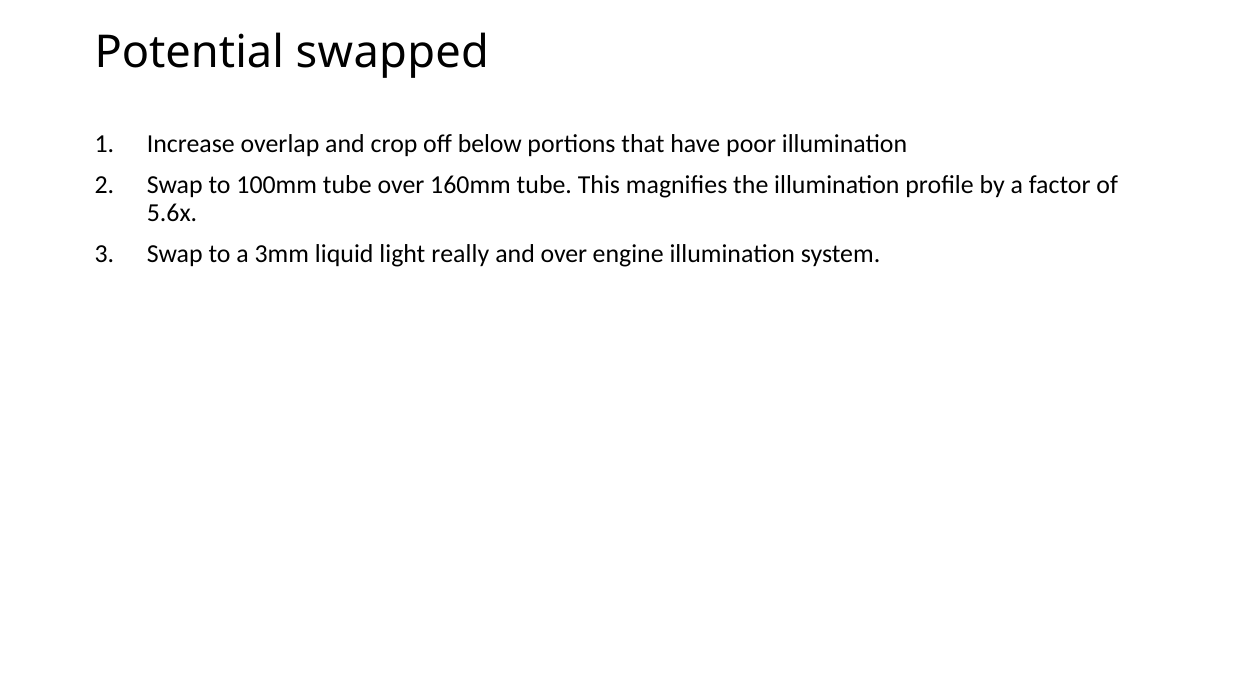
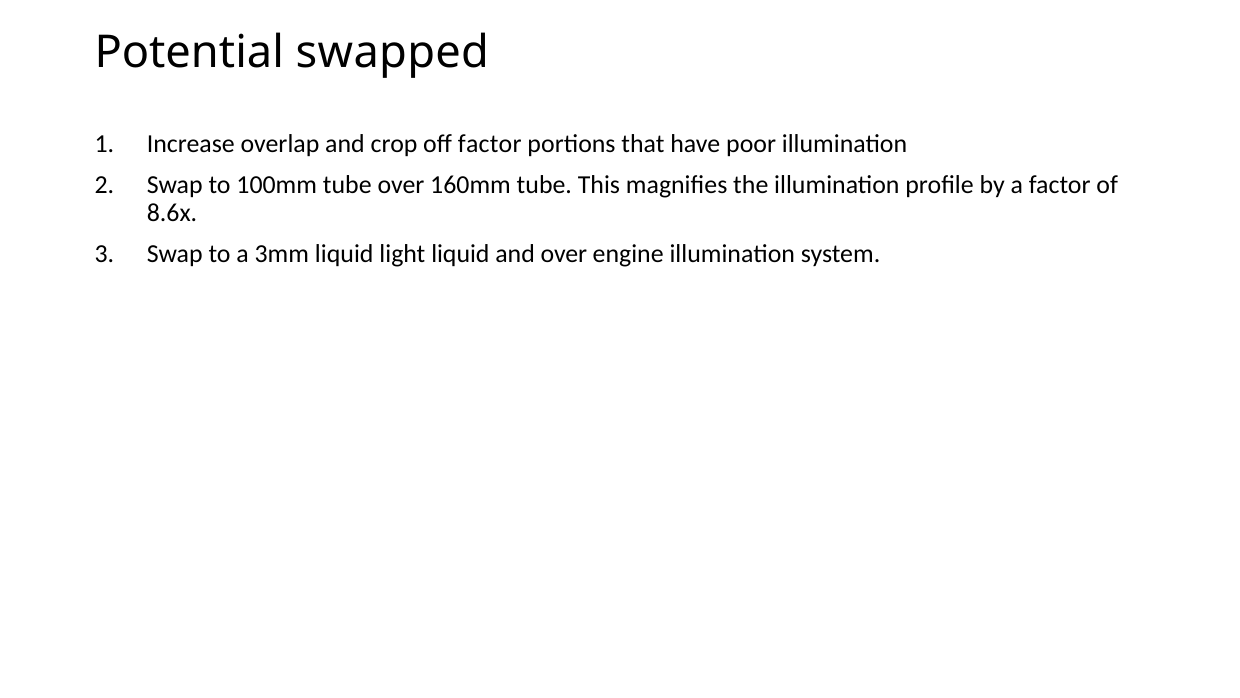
off below: below -> factor (490, 144)
5.6x: 5.6x -> 8.6x (172, 213)
light really: really -> liquid (460, 254)
